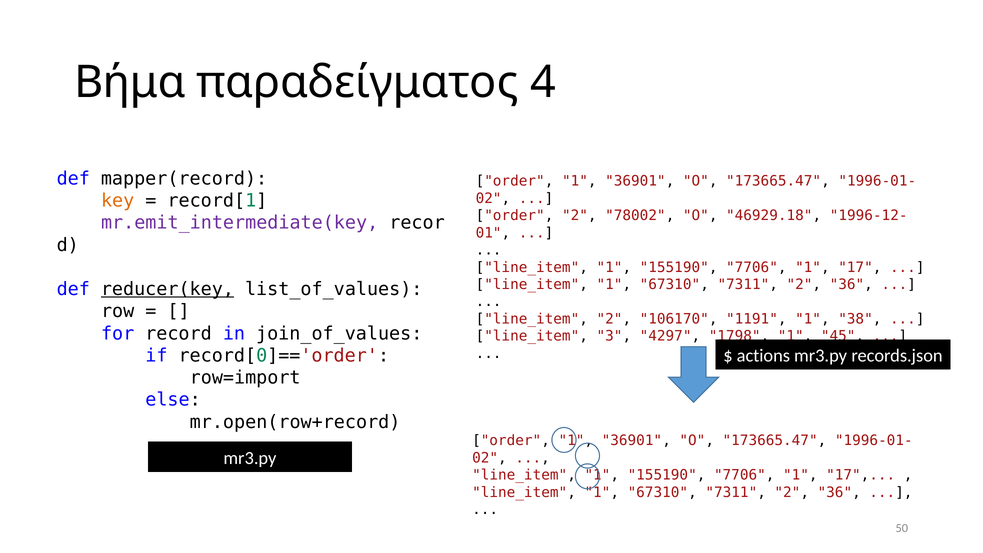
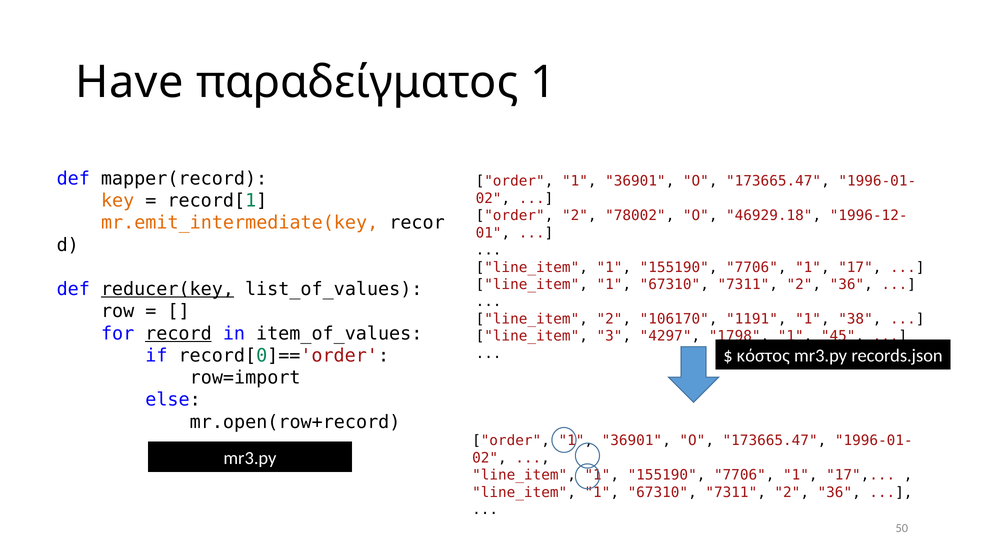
Βήμα: Βήμα -> Have (129, 83)
παραδείγματος 4: 4 -> 1 (543, 83)
mr.emit_intermediate(key colour: purple -> orange (240, 223)
record underline: none -> present (178, 333)
join_of_values: join_of_values -> item_of_values (339, 333)
actions: actions -> κόστος (763, 356)
